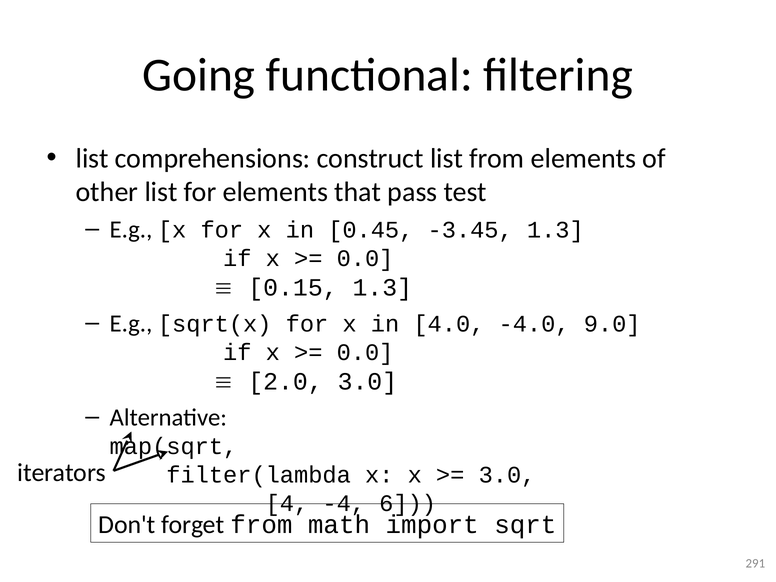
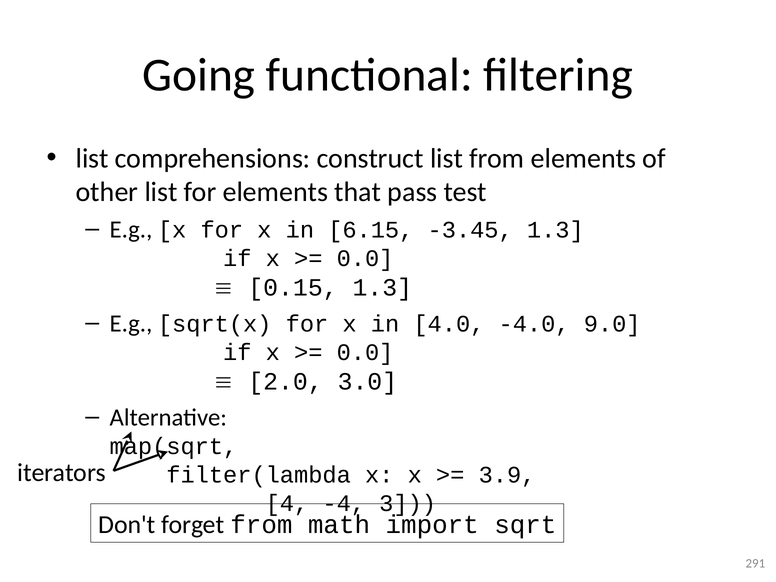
0.45: 0.45 -> 6.15 (371, 230)
3.0: 3.0 -> 3.9 (507, 475)
6: 6 -> 3 (408, 503)
